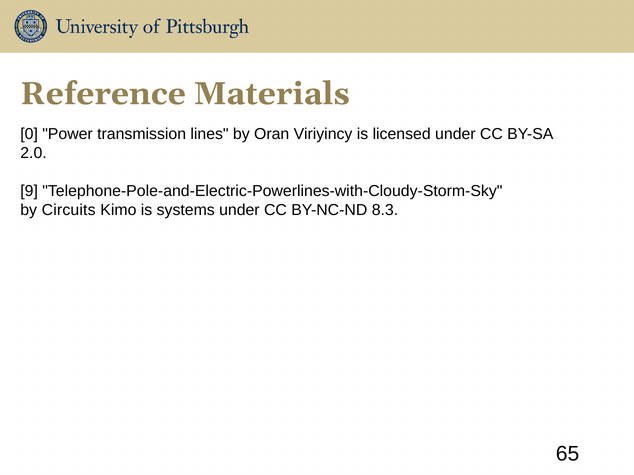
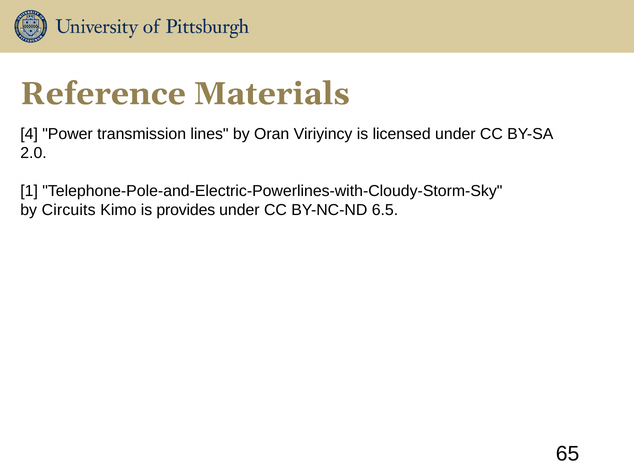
0: 0 -> 4 (29, 134)
9: 9 -> 1 (29, 191)
systems: systems -> provides (186, 210)
8.3: 8.3 -> 6.5 (385, 210)
